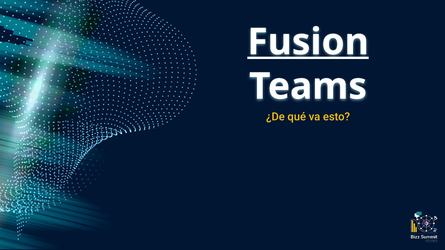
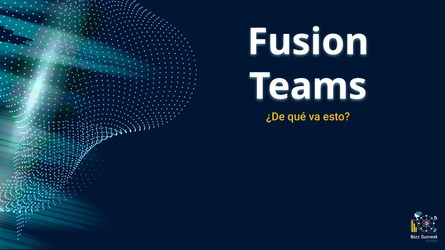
Fusion underline: present -> none (308, 42)
